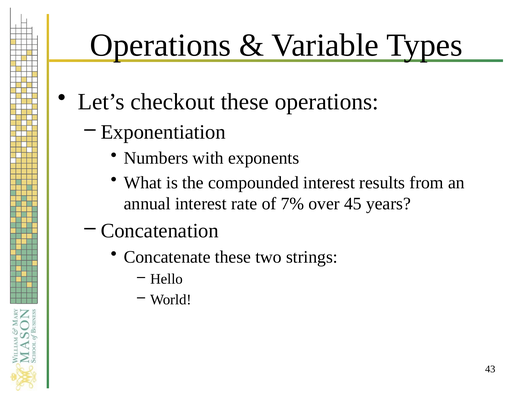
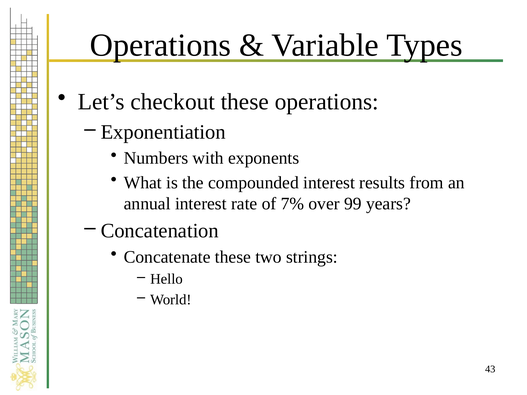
45: 45 -> 99 (353, 204)
